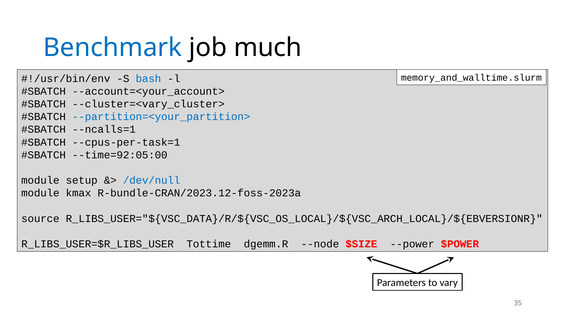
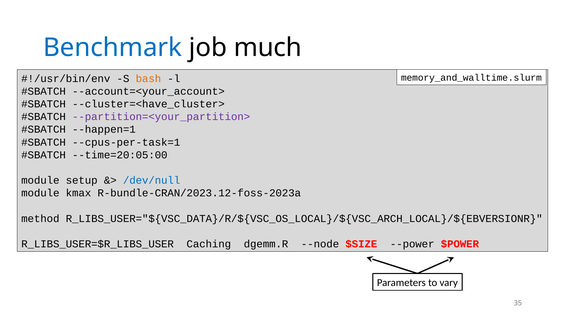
bash colour: blue -> orange (148, 79)
--cluster=<vary_cluster>: --cluster=<vary_cluster> -> --cluster=<have_cluster> (148, 104)
--partition=<your_partition> colour: blue -> purple (161, 117)
--ncalls=1: --ncalls=1 -> --happen=1 (104, 129)
--time=92:05:00: --time=92:05:00 -> --time=20:05:00 (120, 155)
source: source -> method (40, 218)
Tottime: Tottime -> Caching (209, 244)
